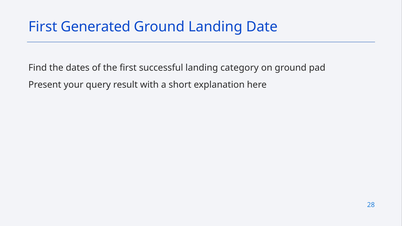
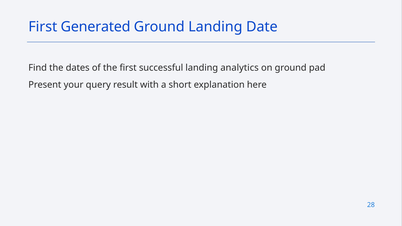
category: category -> analytics (240, 68)
